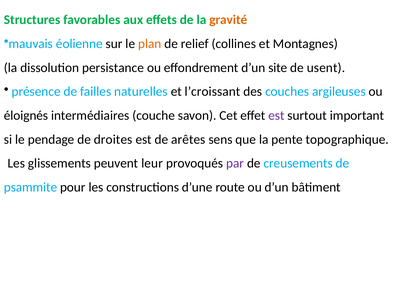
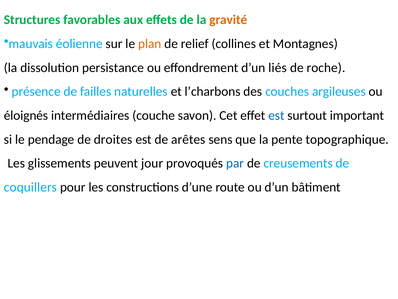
site: site -> liés (278, 68)
usent: usent -> roche (326, 68)
l’croissant: l’croissant -> l’charbons (213, 91)
est colour: purple -> blue (276, 115)
leur: leur -> jour (152, 163)
par colour: purple -> blue (235, 163)
psammite: psammite -> coquillers (30, 187)
